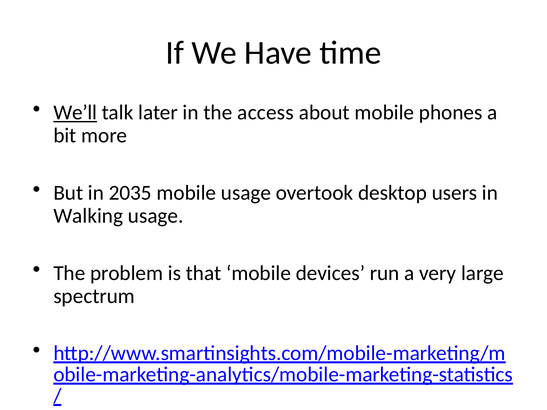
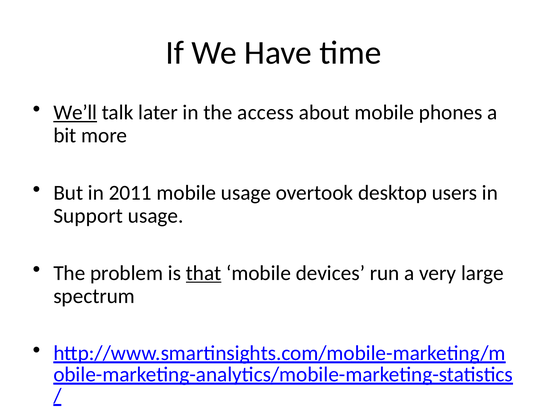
2035: 2035 -> 2011 (130, 193)
Walking: Walking -> Support (88, 216)
that underline: none -> present (204, 273)
